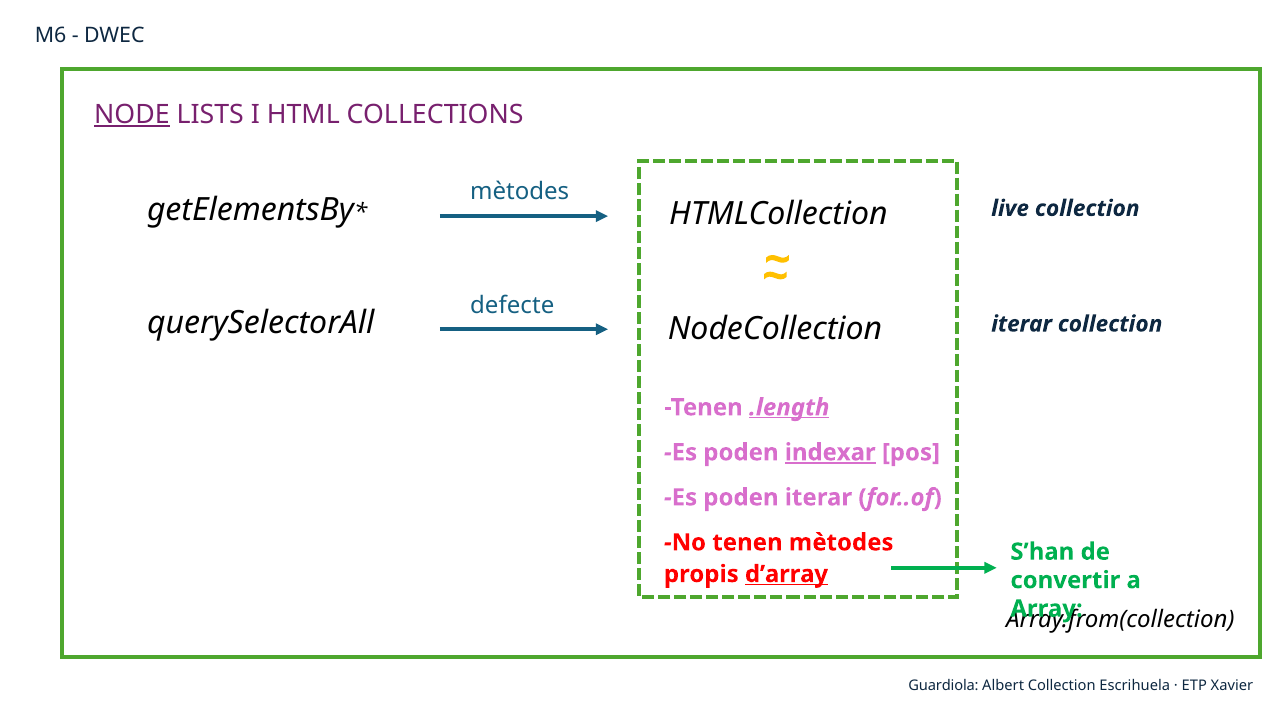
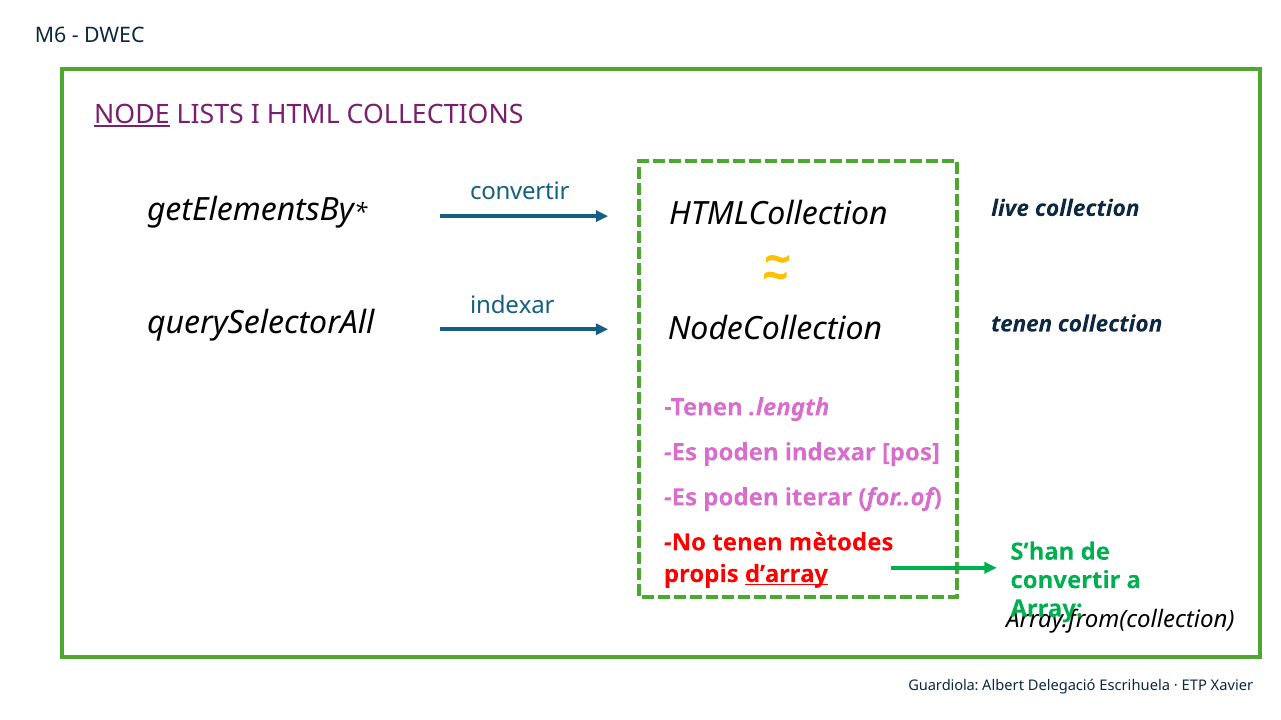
mètodes: mètodes -> convertir (520, 192)
defecte: defecte -> indexar (512, 305)
iterar: iterar -> tenen (1022, 324)
.length underline: present -> none (789, 408)
indexar underline: present -> none (830, 453)
Albert Collection: Collection -> Delegació (1062, 686)
